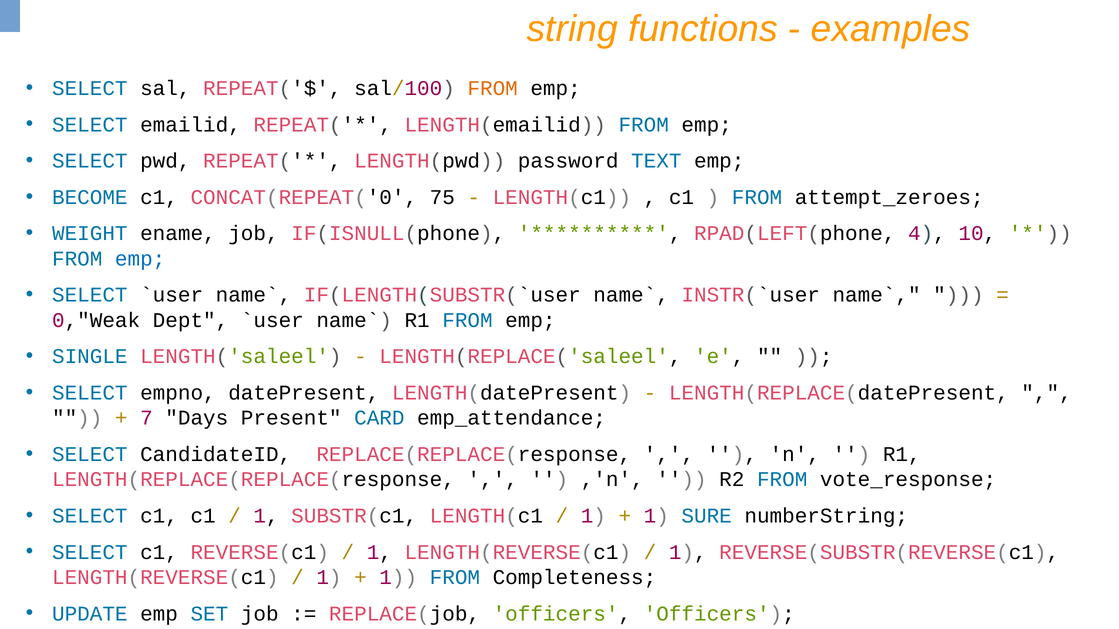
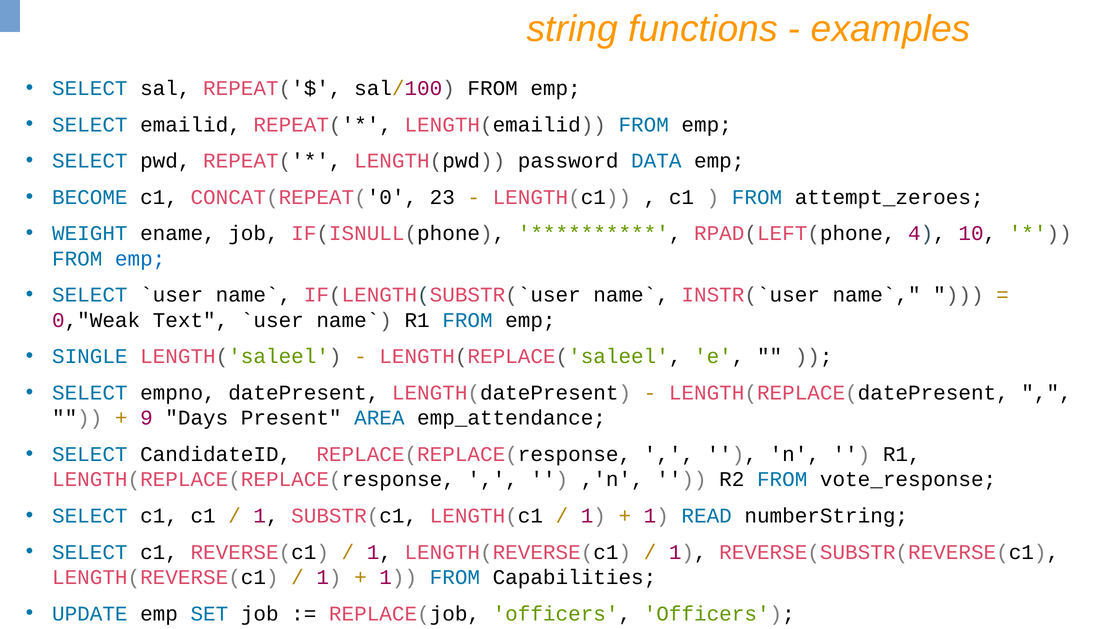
FROM colour: orange -> black (493, 88)
TEXT: TEXT -> DATA (656, 161)
75: 75 -> 23 (442, 197)
Dept: Dept -> Text (191, 320)
7: 7 -> 9 (146, 418)
CARD: CARD -> AREA (379, 418)
SURE: SURE -> READ (707, 516)
Completeness: Completeness -> Capabilities (574, 578)
